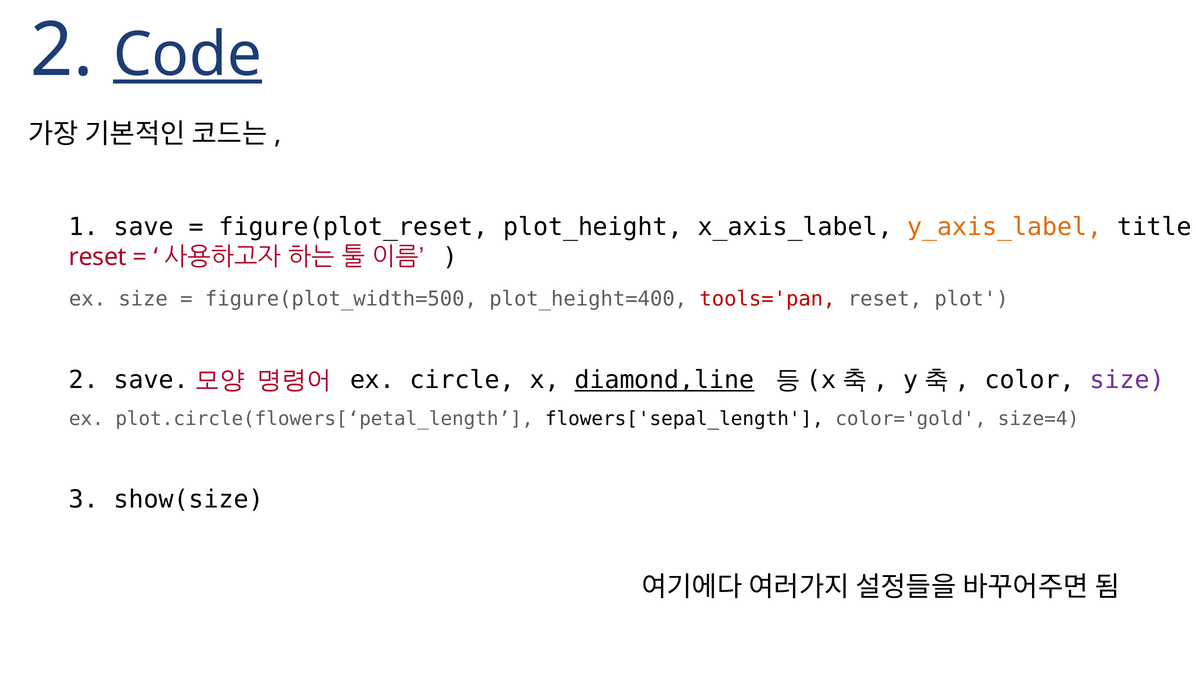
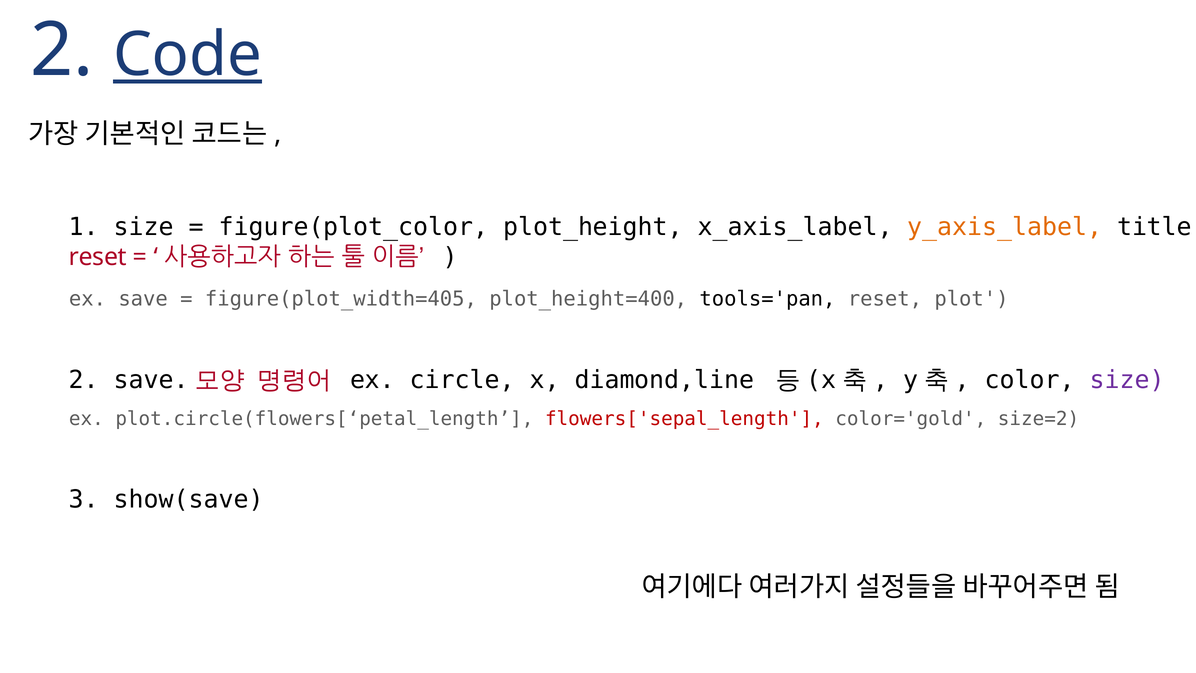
1 save: save -> size (144, 227)
figure(plot_reset: figure(plot_reset -> figure(plot_color (353, 227)
ex size: size -> save (143, 299)
figure(plot_width=500: figure(plot_width=500 -> figure(plot_width=405 (341, 299)
tools='pan colour: red -> black (767, 299)
diamond,line underline: present -> none (664, 380)
flowers['sepal_length colour: black -> red (684, 419)
size=4: size=4 -> size=2 (1039, 419)
show(size: show(size -> show(save (189, 499)
